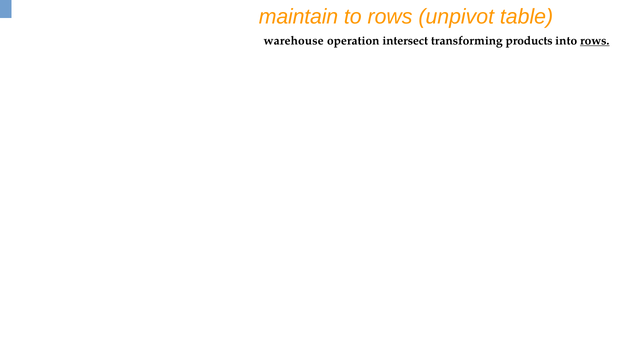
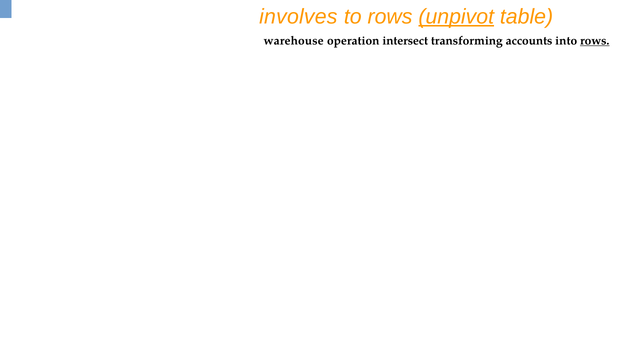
maintain: maintain -> involves (298, 17)
unpivot underline: none -> present (456, 17)
products: products -> accounts (529, 41)
